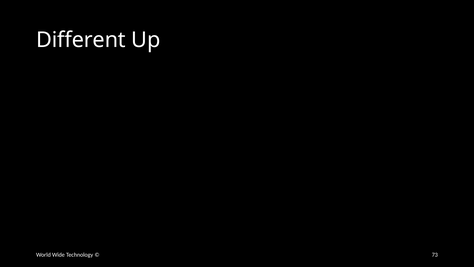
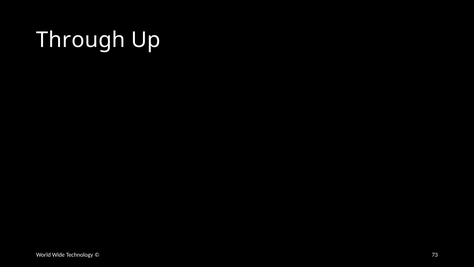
Different: Different -> Through (81, 40)
